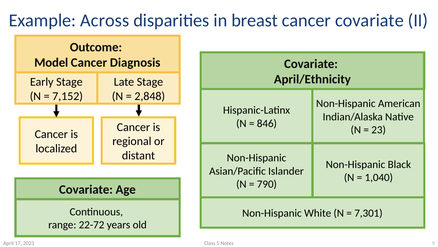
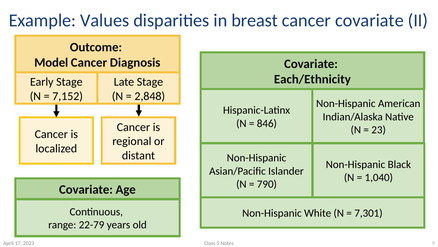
Across: Across -> Values (105, 20)
April/Ethnicity: April/Ethnicity -> Each/Ethnicity (312, 79)
22-72: 22-72 -> 22-79 (92, 224)
